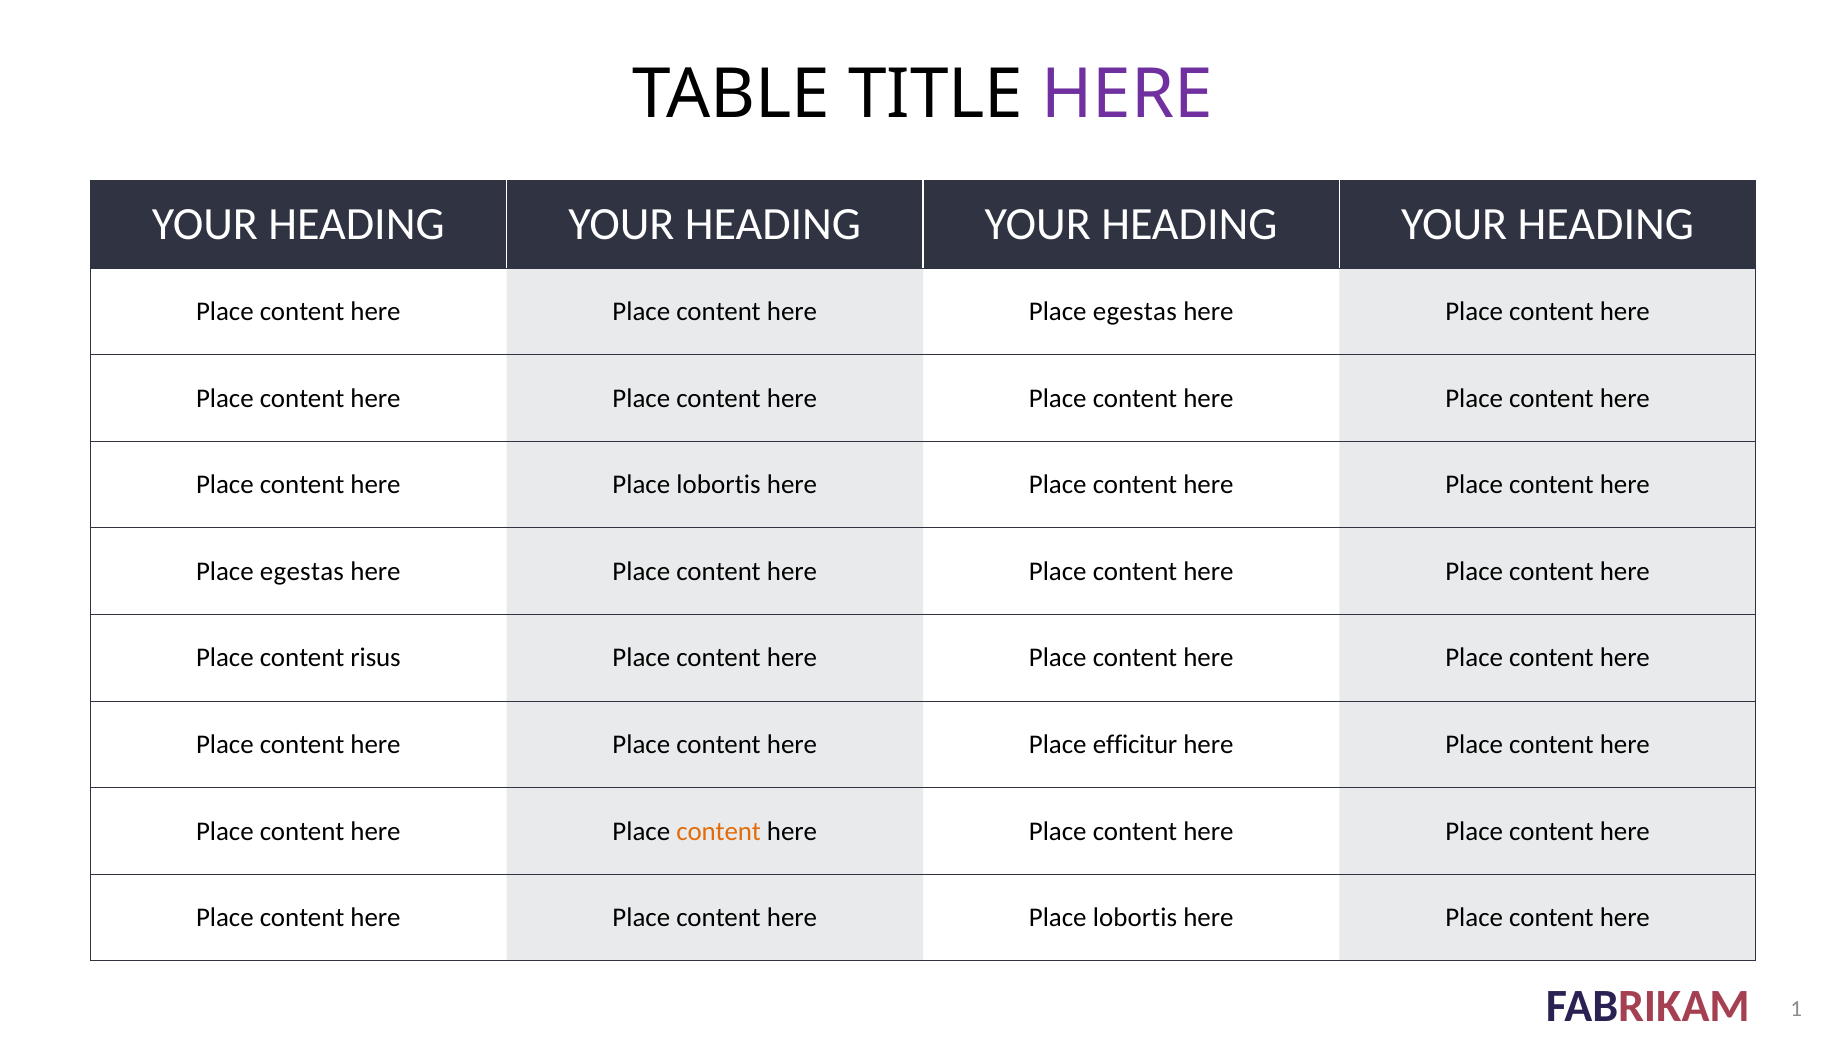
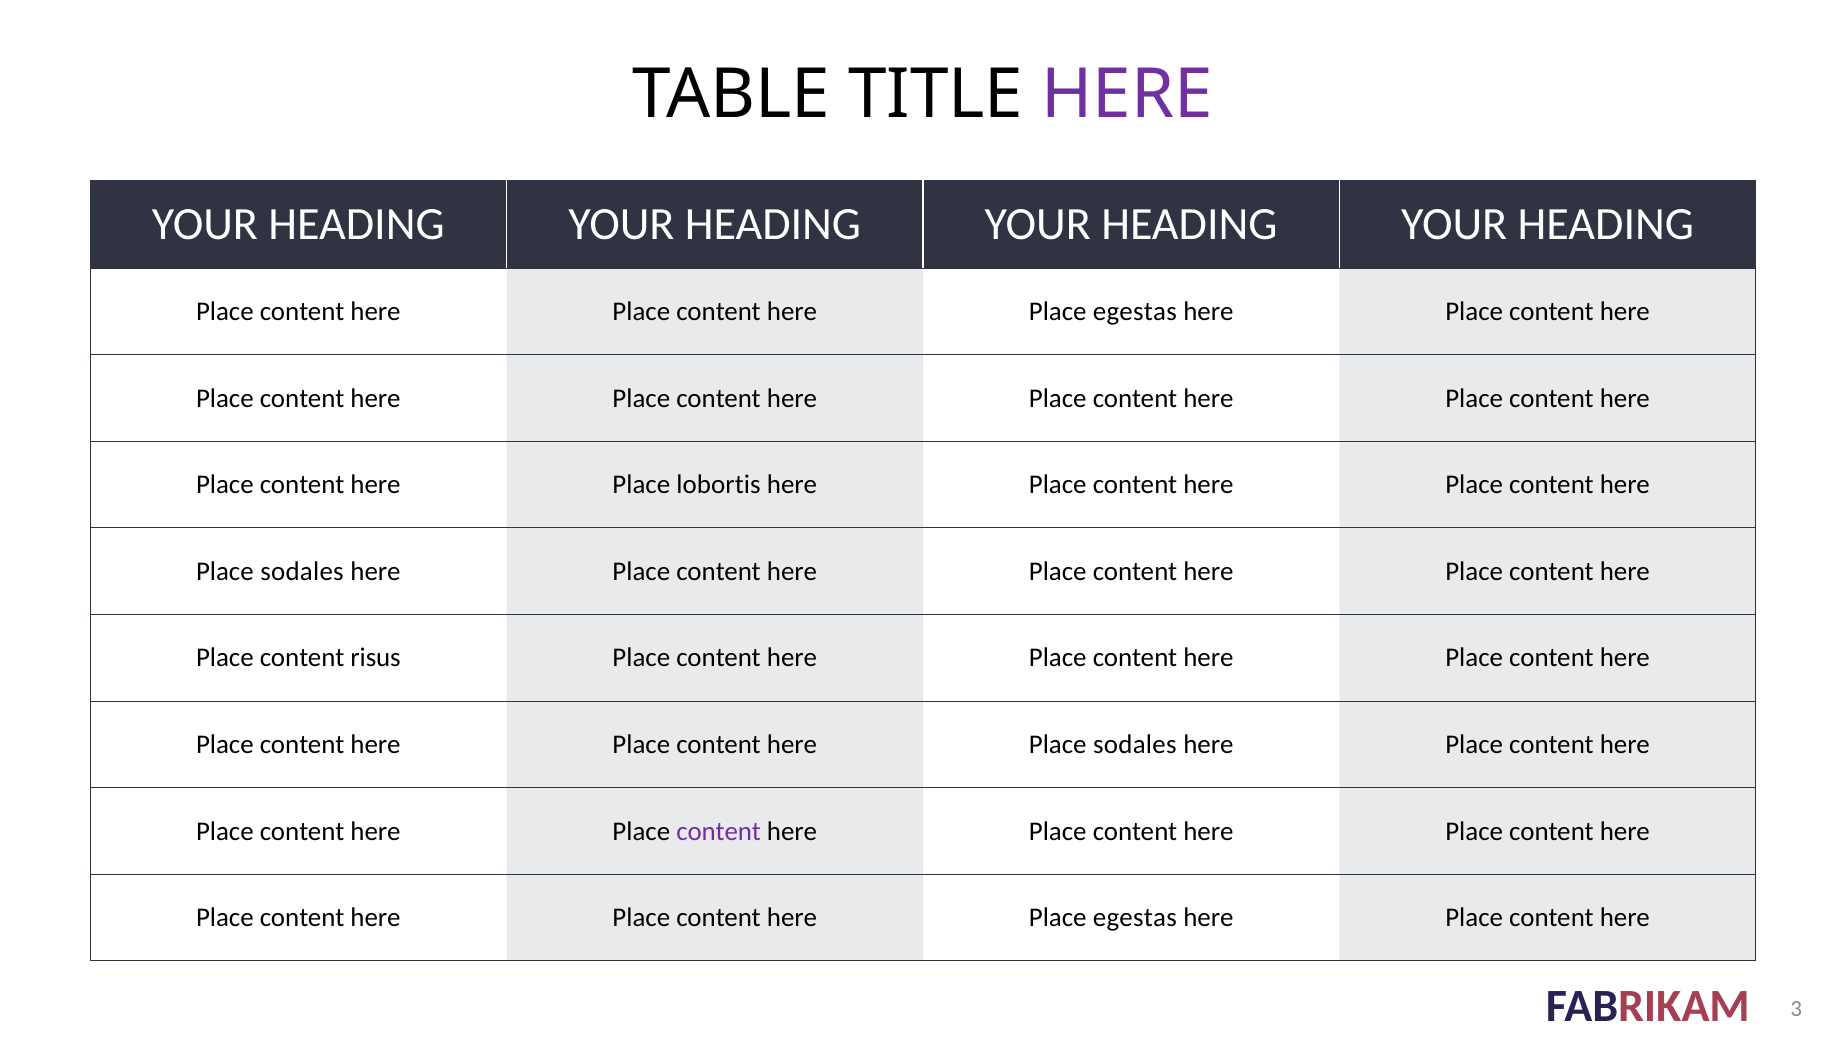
egestas: egestas -> sodales (302, 571)
efficitur: efficitur -> sodales (1135, 744)
content colour: orange -> purple (719, 831)
lobortis: lobortis -> egestas (1135, 917)
1: 1 -> 3 (1796, 1008)
